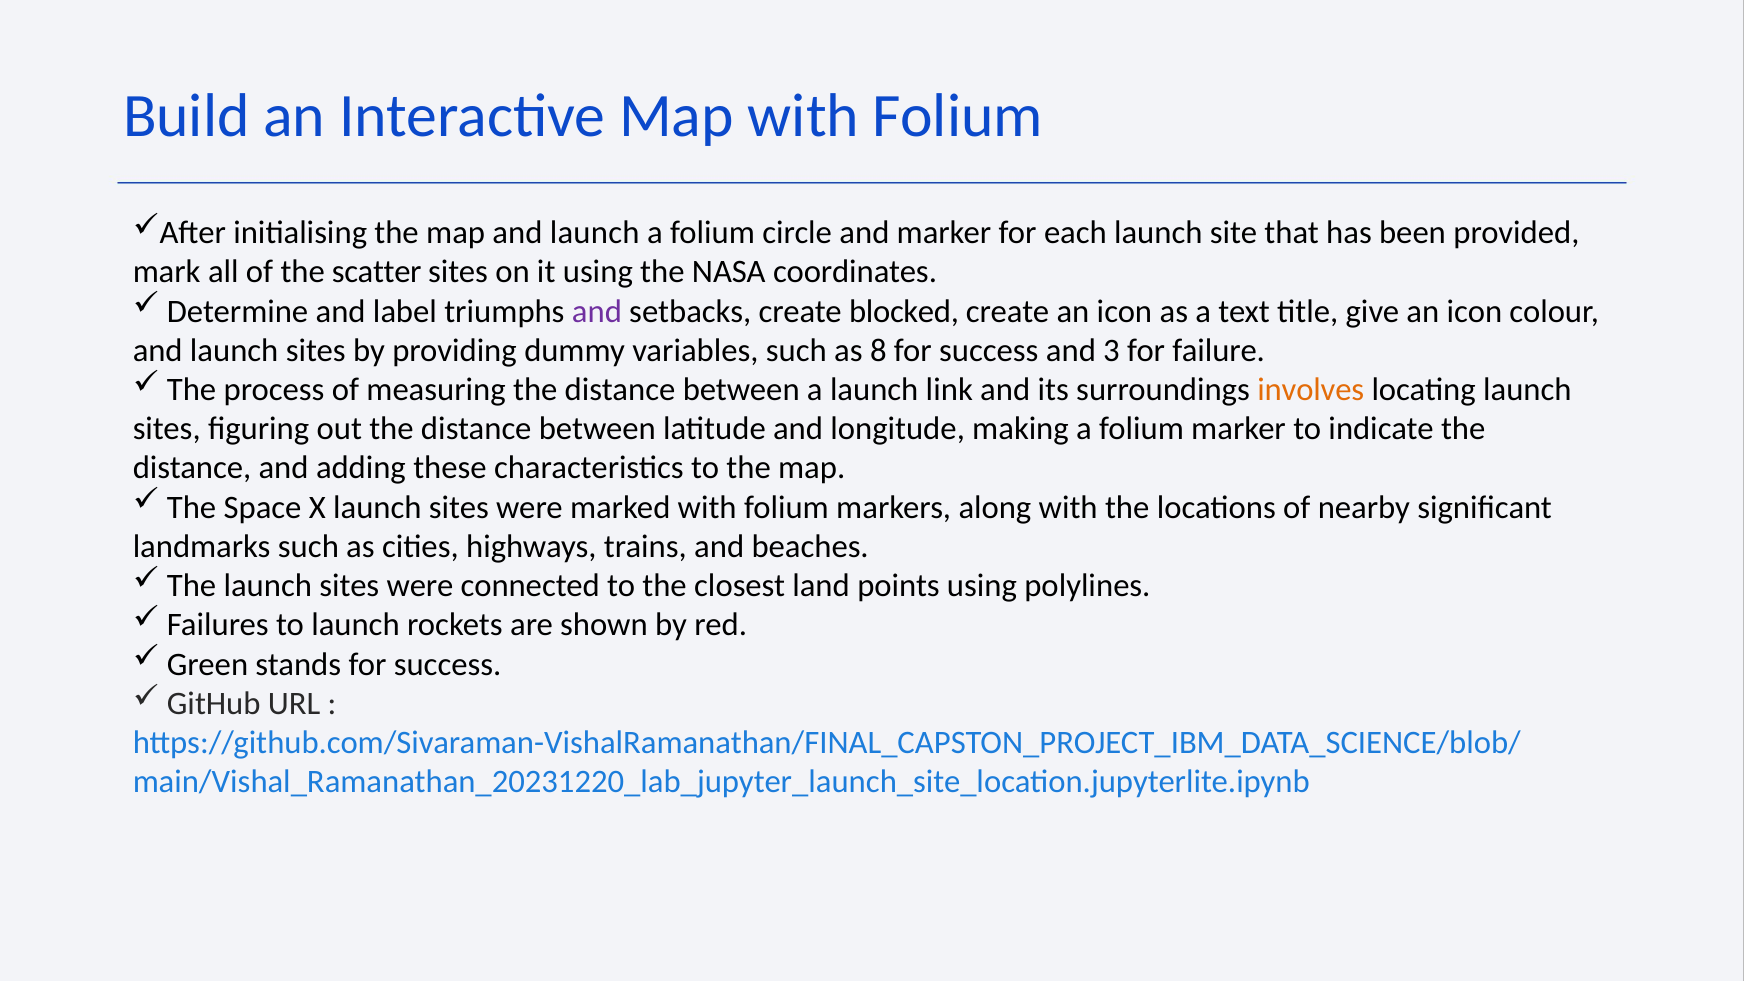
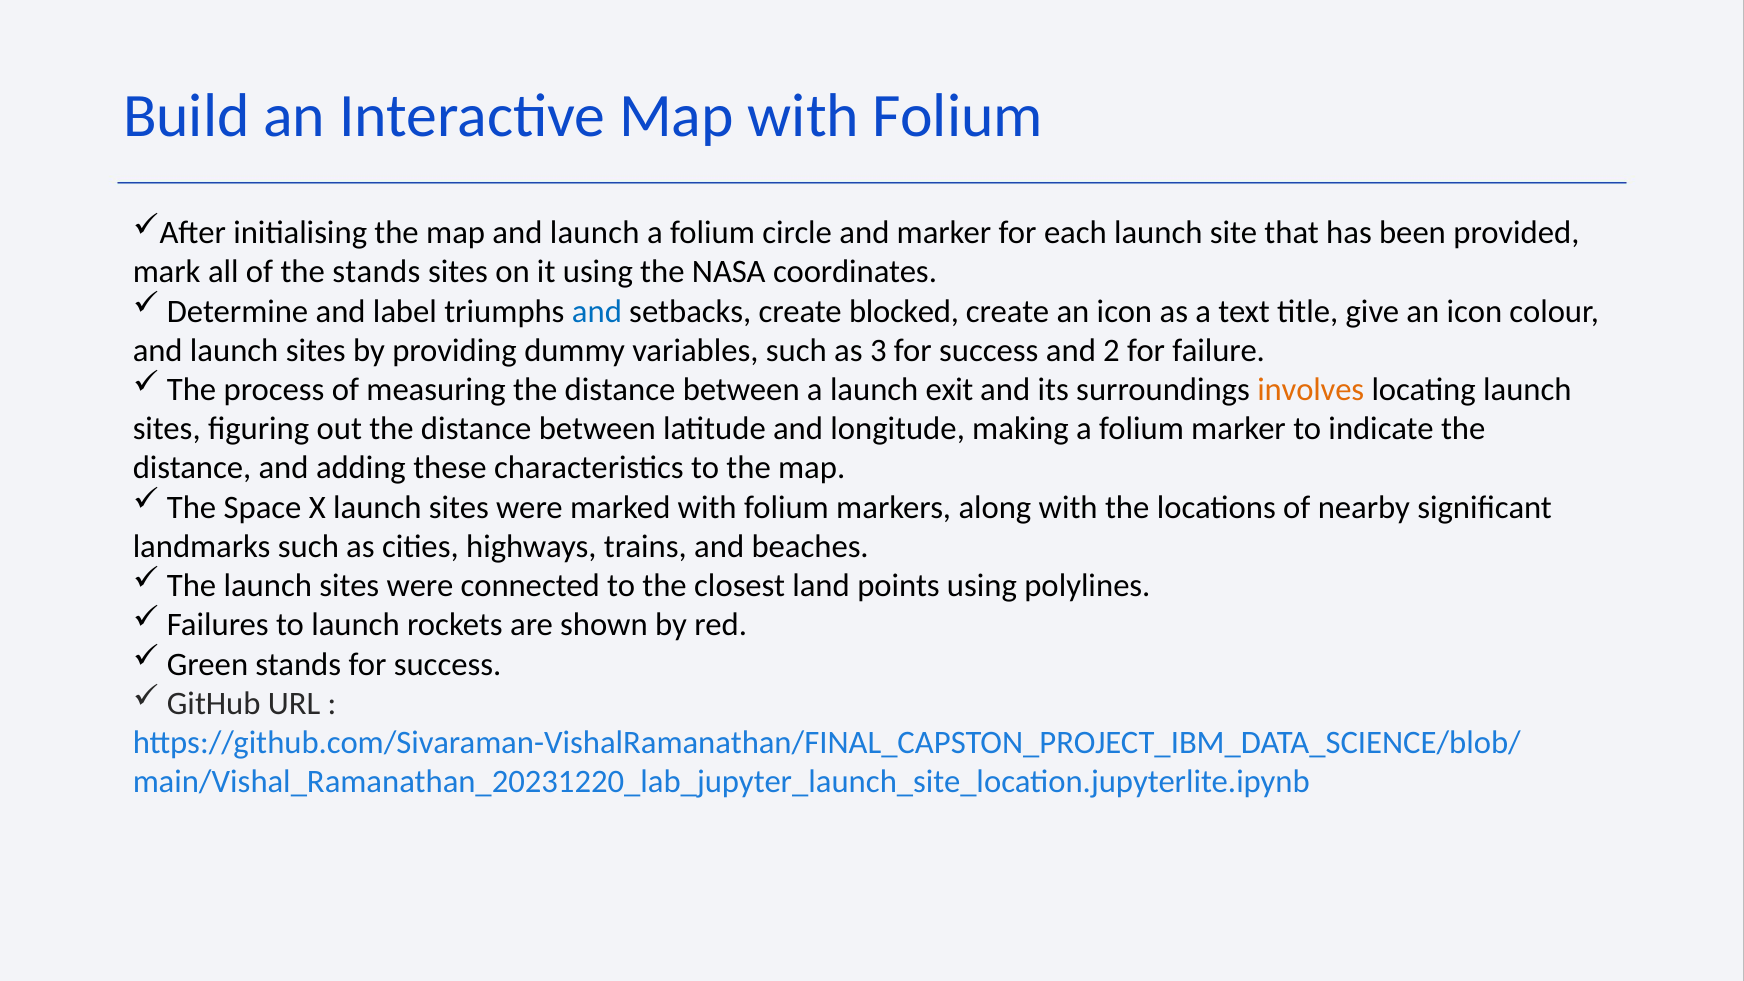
the scatter: scatter -> stands (376, 272)
and colour: purple -> blue (597, 311)
8: 8 -> 3 (878, 350)
3: 3 -> 2 (1111, 350)
link: link -> exit (950, 390)
